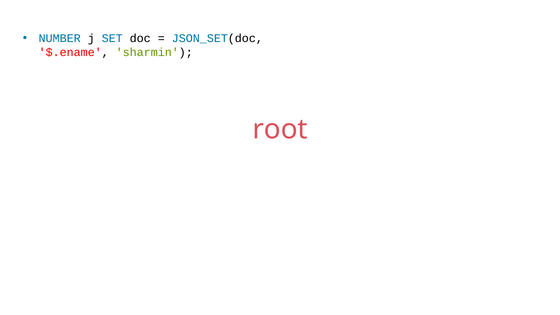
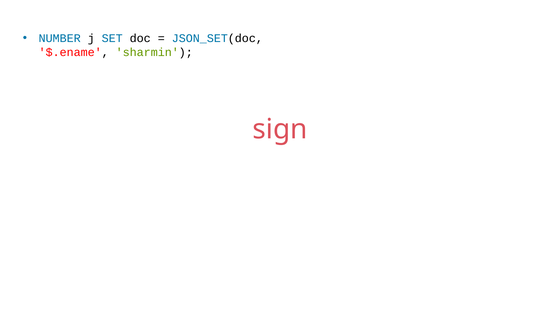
root: root -> sign (280, 129)
